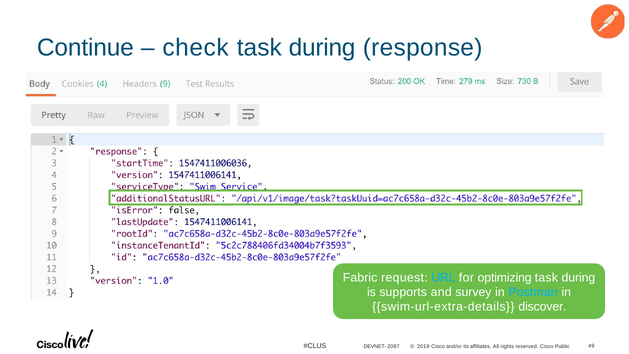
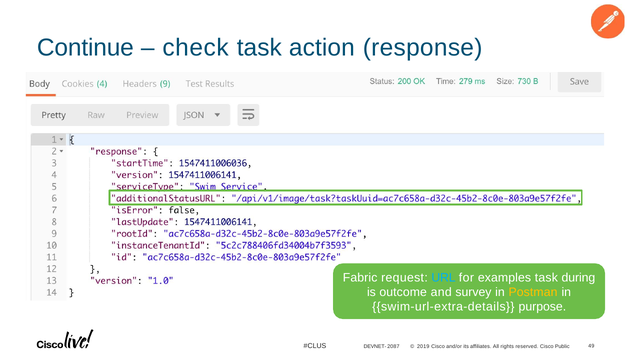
check task during: during -> action (322, 47)
optimizing: optimizing -> examples (504, 277)
supports: supports -> outcome (403, 292)
Postman colour: light blue -> yellow (533, 292)
discover: discover -> purpose (542, 307)
